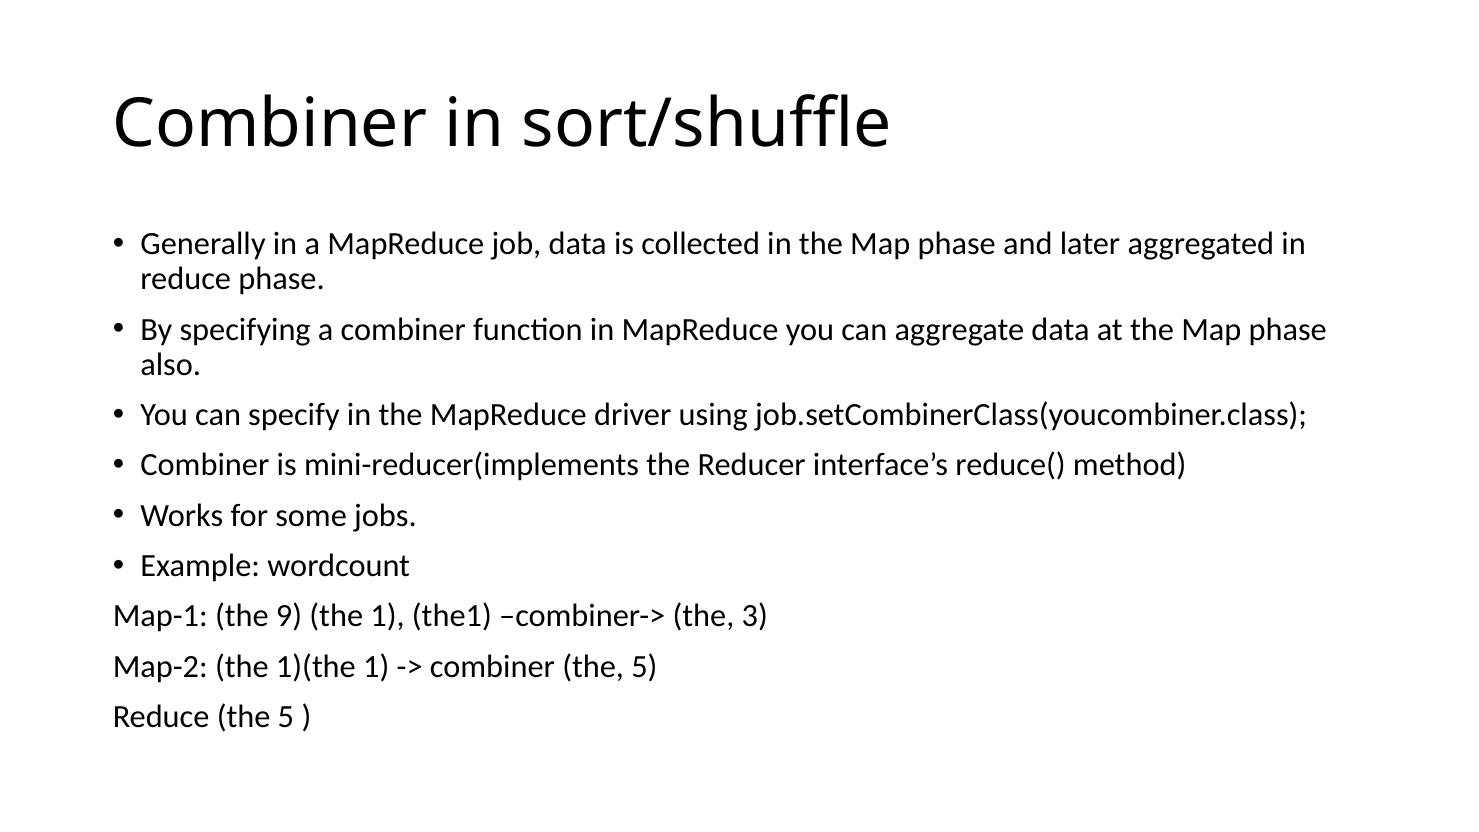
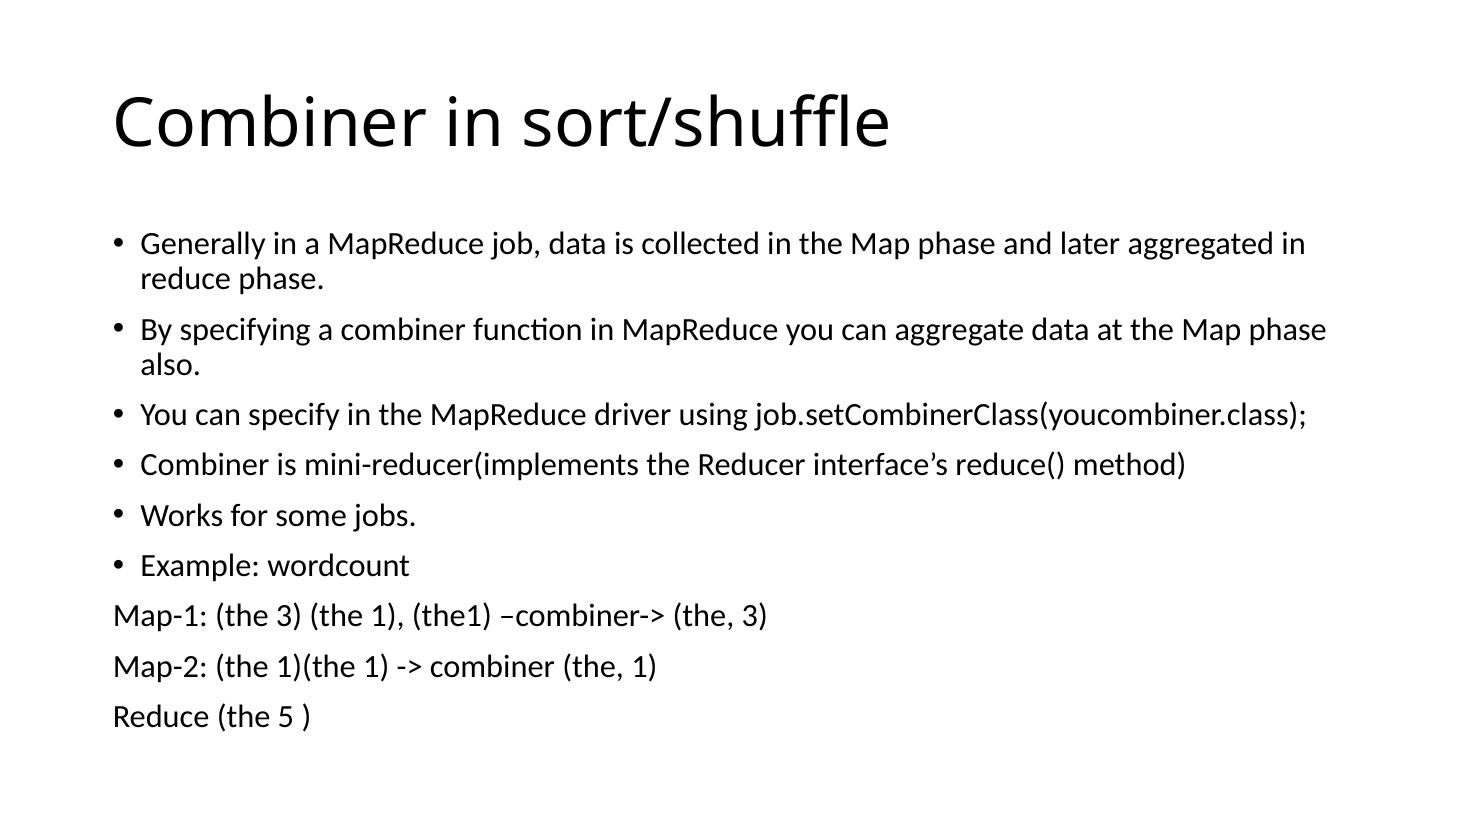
Map-1 the 9: 9 -> 3 (289, 616)
combiner the 5: 5 -> 1 (644, 667)
